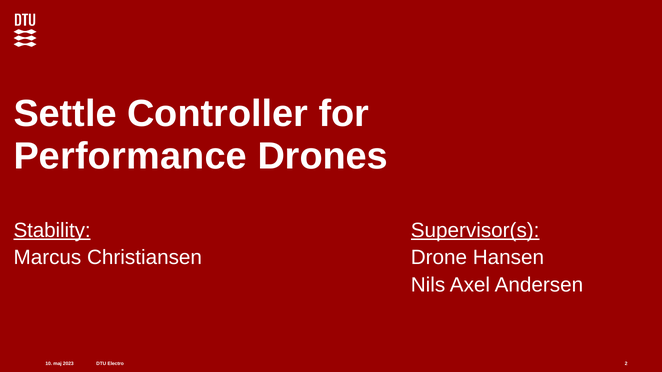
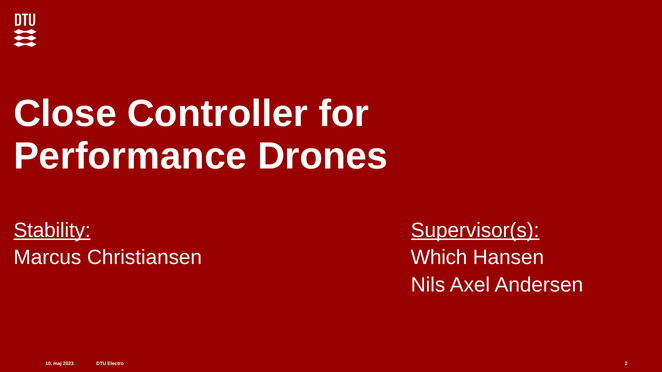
Settle: Settle -> Close (65, 114)
Drone: Drone -> Which (439, 258)
